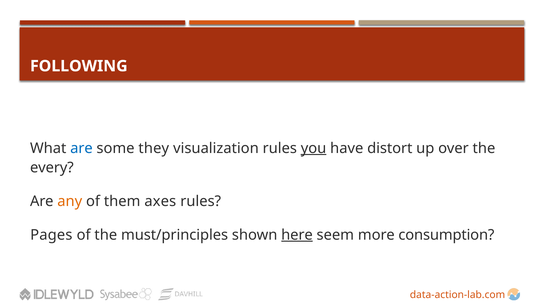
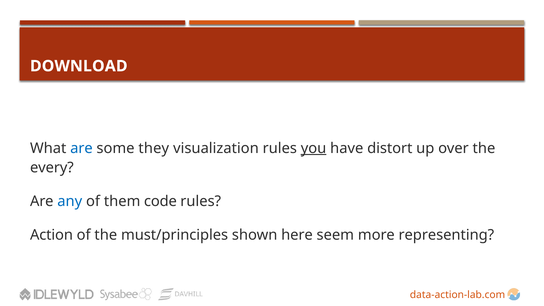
FOLLOWING: FOLLOWING -> DOWNLOAD (79, 66)
any colour: orange -> blue (70, 201)
axes: axes -> code (160, 201)
Pages: Pages -> Action (51, 235)
here underline: present -> none (297, 235)
consumption: consumption -> representing (446, 235)
